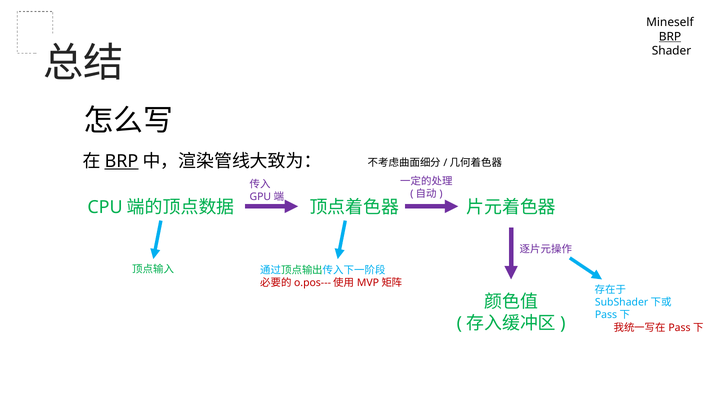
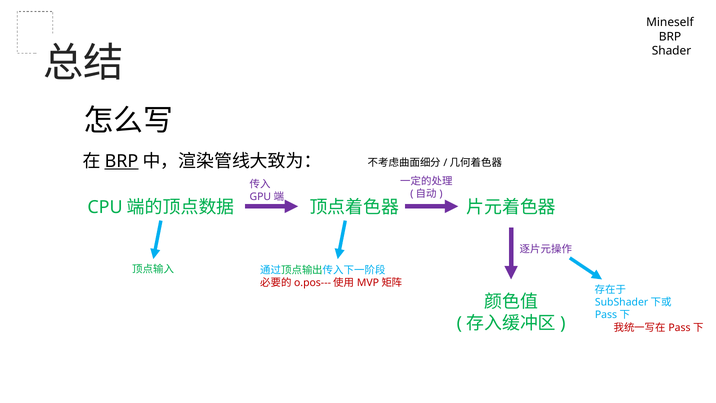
BRP underline: present -> none (670, 37)
